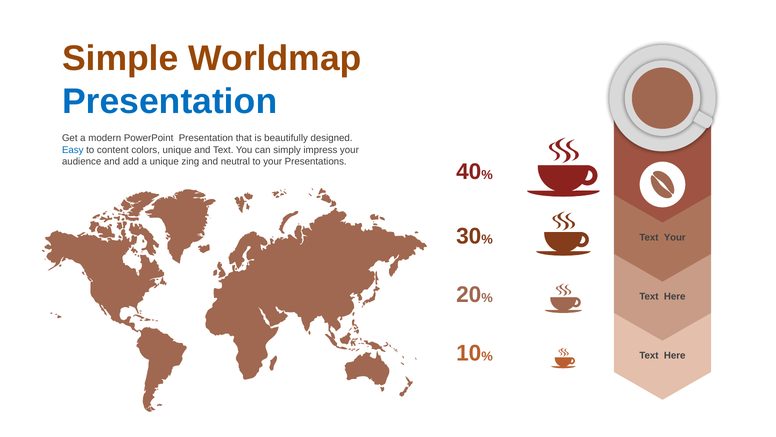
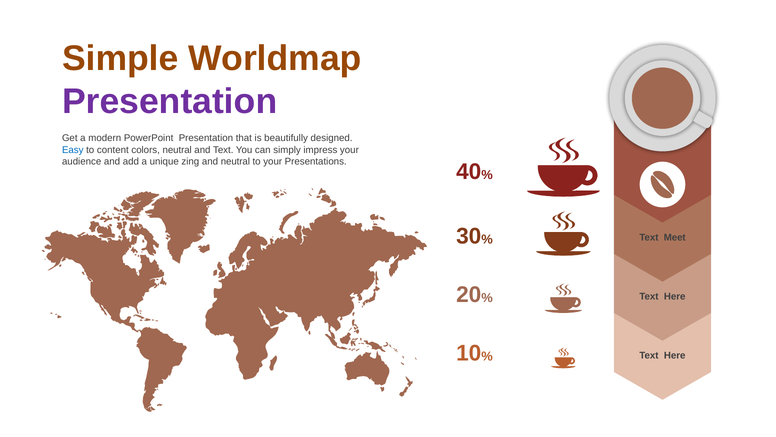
Presentation colour: blue -> purple (170, 101)
colors unique: unique -> neutral (177, 150)
Text Your: Your -> Meet (675, 237)
